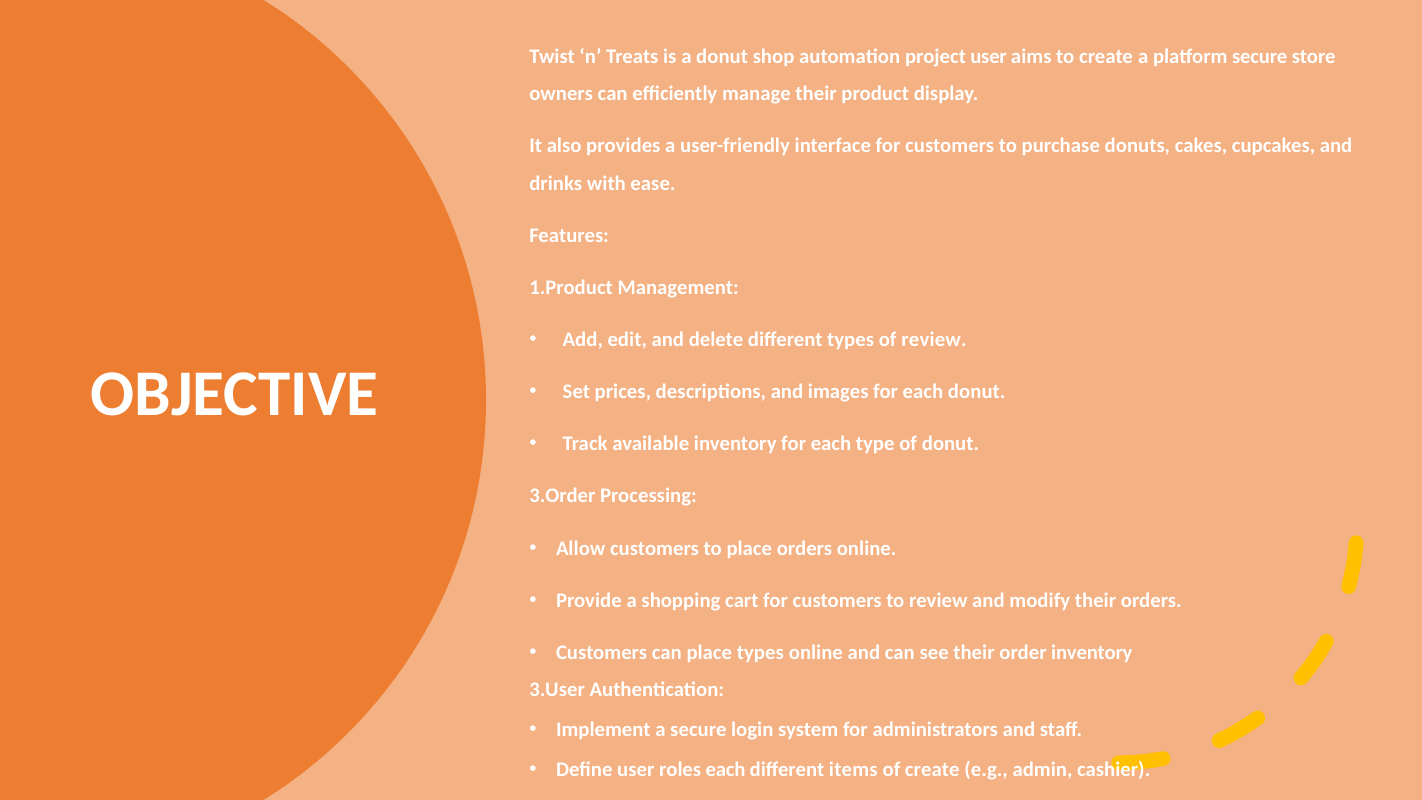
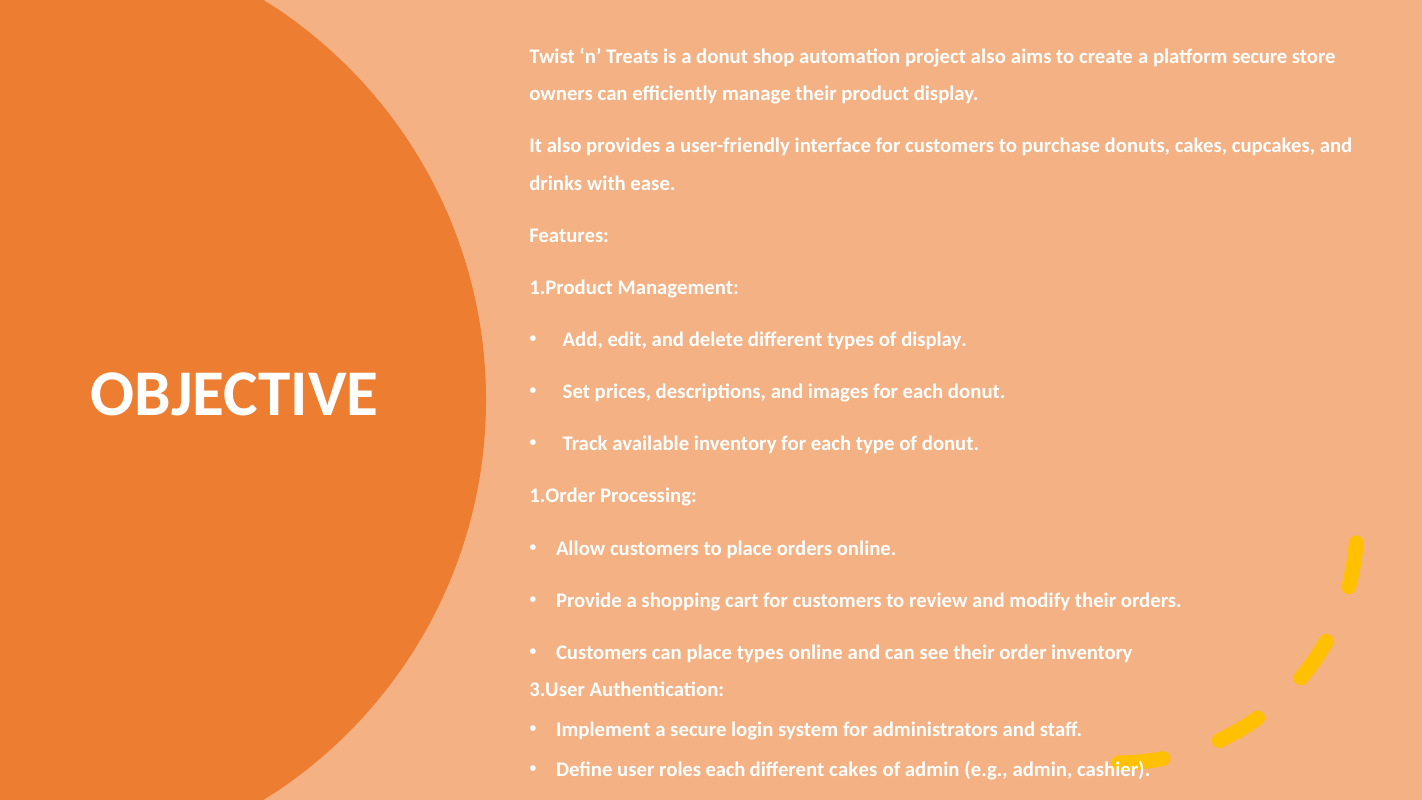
project user: user -> also (988, 56)
of review: review -> display (934, 340)
3.Order: 3.Order -> 1.Order (562, 496)
different items: items -> cakes (853, 769)
of create: create -> admin (932, 769)
